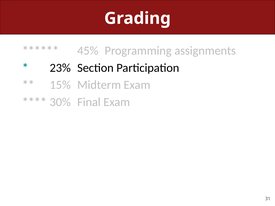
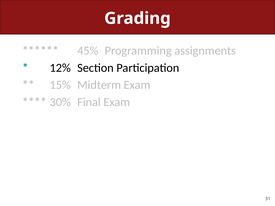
23%: 23% -> 12% (60, 68)
